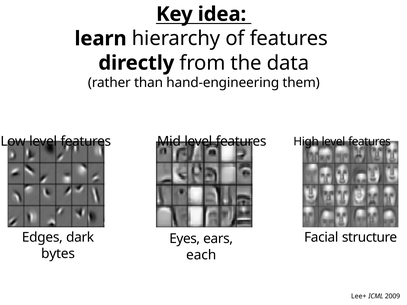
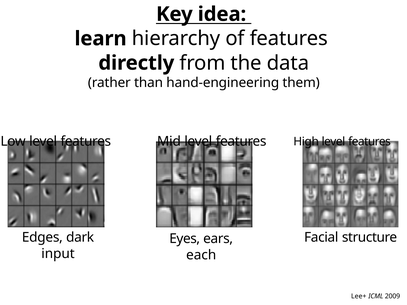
bytes: bytes -> input (58, 254)
